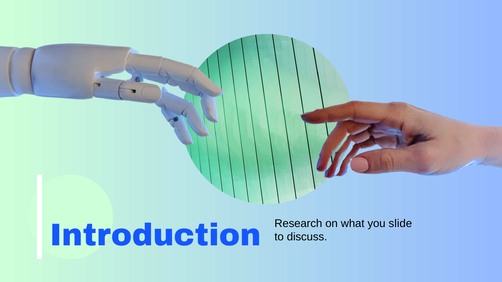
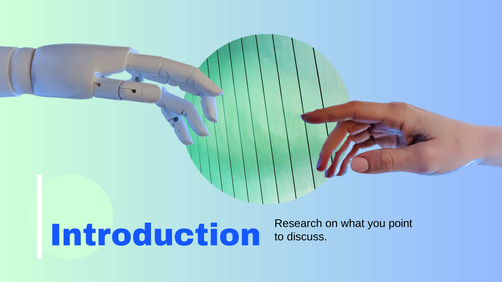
slide: slide -> point (400, 224)
